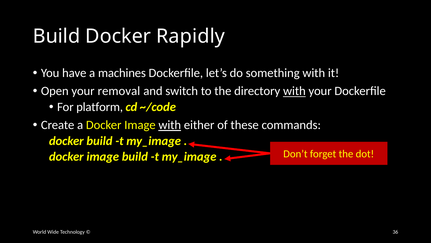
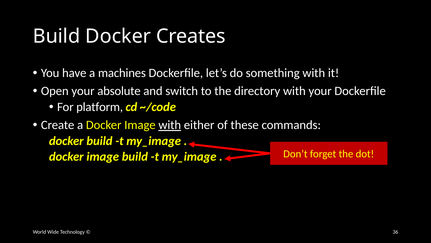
Rapidly: Rapidly -> Creates (191, 36)
removal: removal -> absolute (119, 91)
with underline: present -> none (294, 91)
